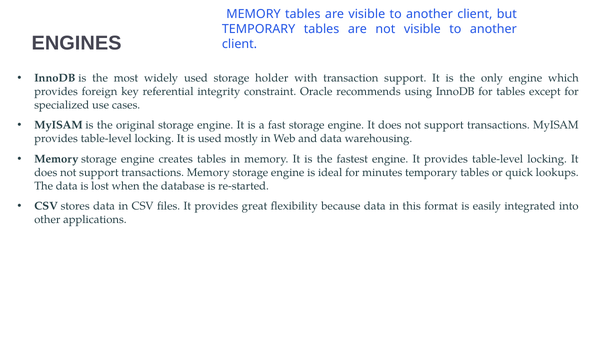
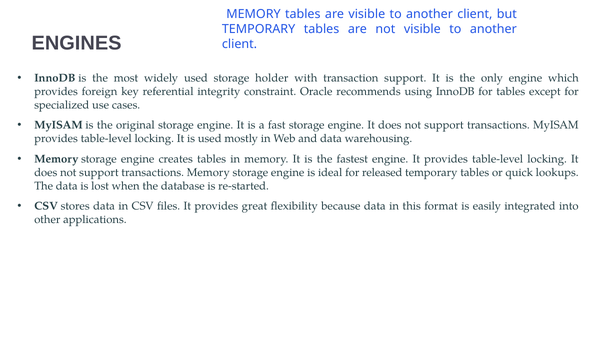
minutes: minutes -> released (382, 173)
